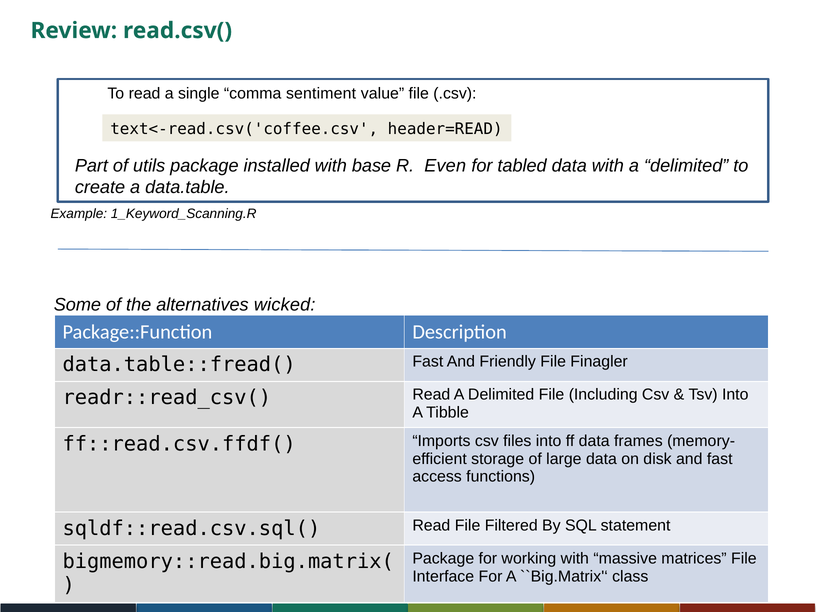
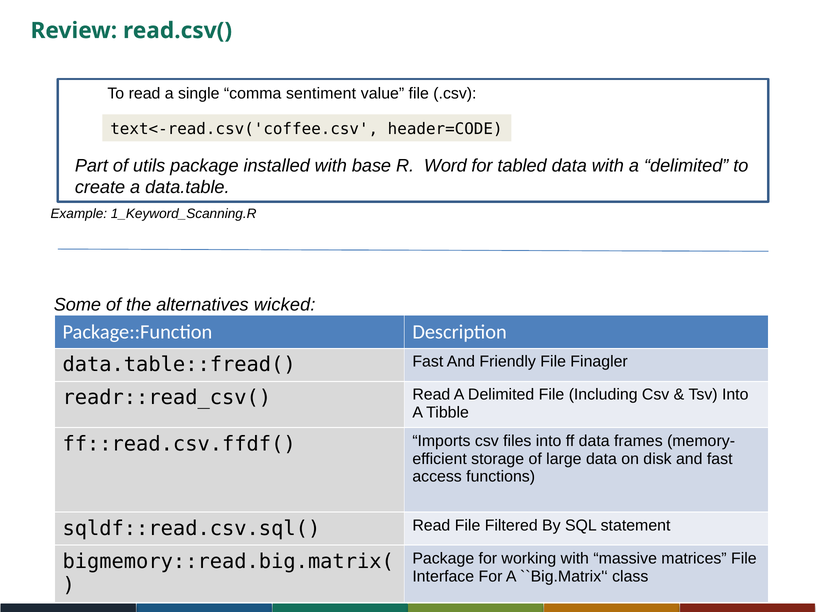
header=READ: header=READ -> header=CODE (445, 129)
Even: Even -> Word (445, 166)
